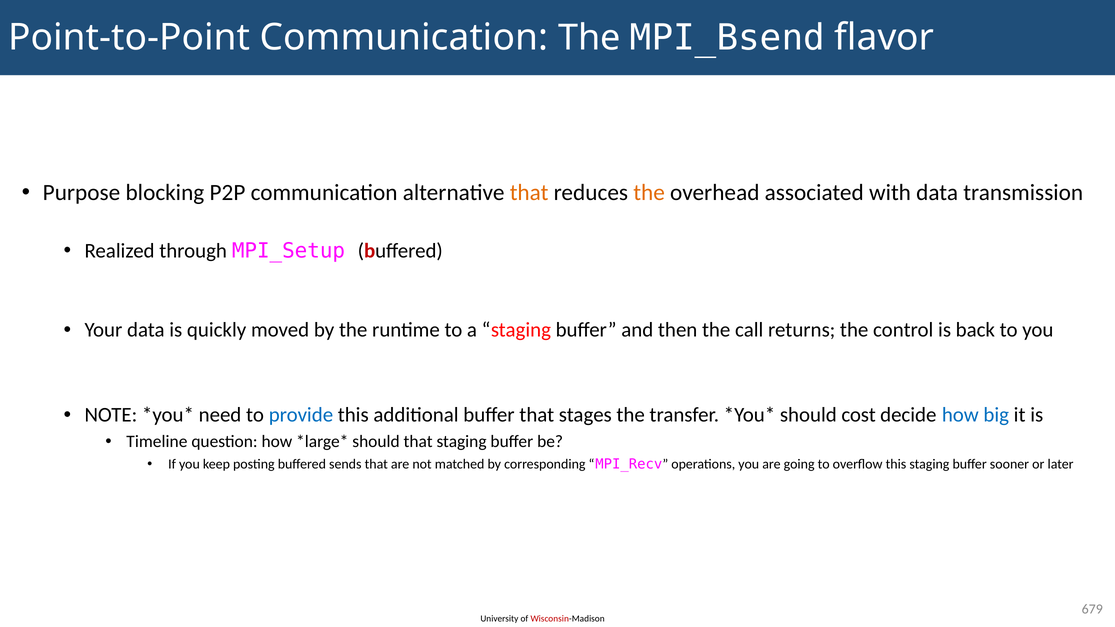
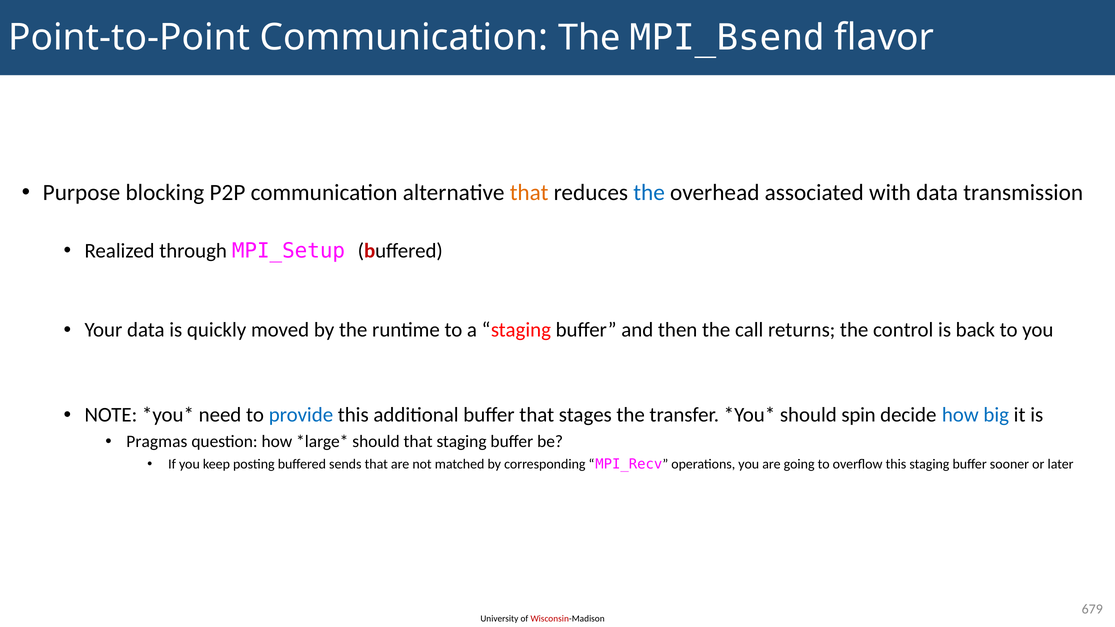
the colour: orange -> blue (649, 193)
cost: cost -> spin (859, 415)
Timeline: Timeline -> Pragmas (157, 442)
